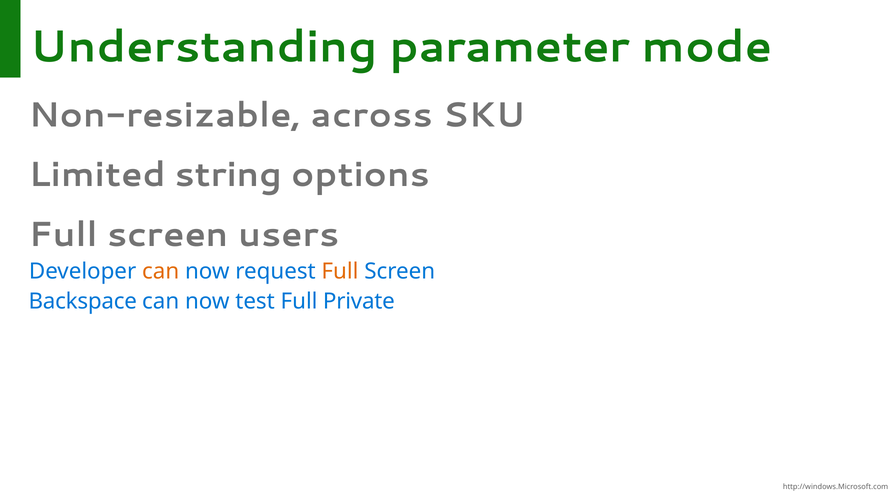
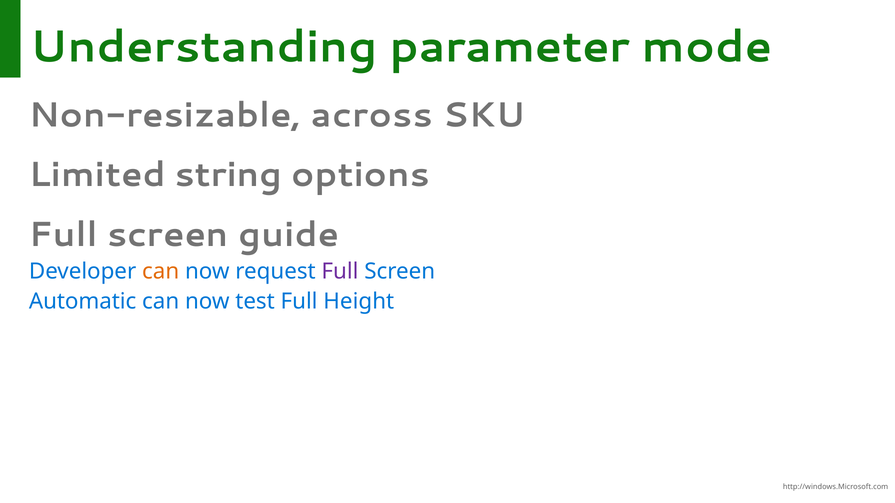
users: users -> guide (289, 235)
Full colour: orange -> purple (340, 272)
Backspace: Backspace -> Automatic (83, 301)
Private: Private -> Height (359, 301)
